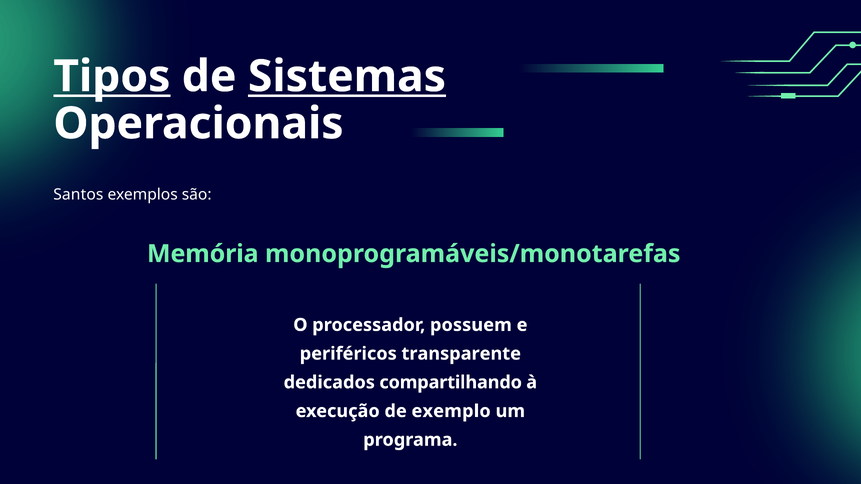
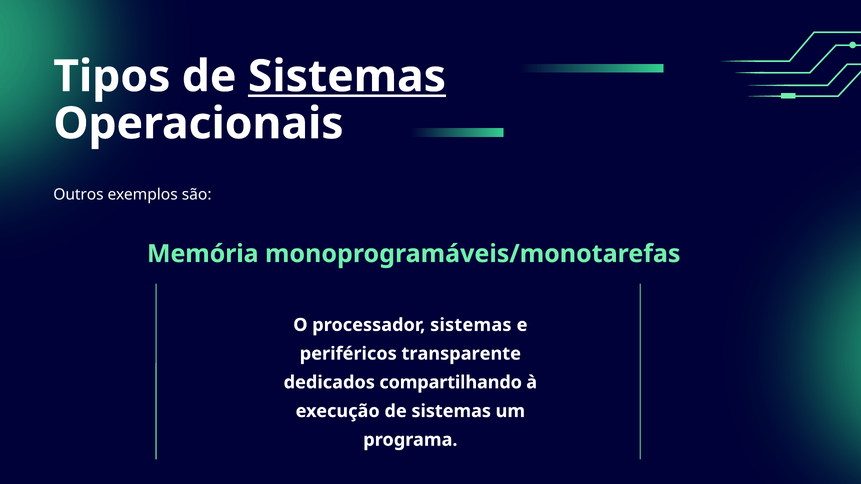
Tipos underline: present -> none (112, 76)
Santos: Santos -> Outros (78, 195)
processador possuem: possuem -> sistemas (471, 325)
execução de exemplo: exemplo -> sistemas (451, 411)
